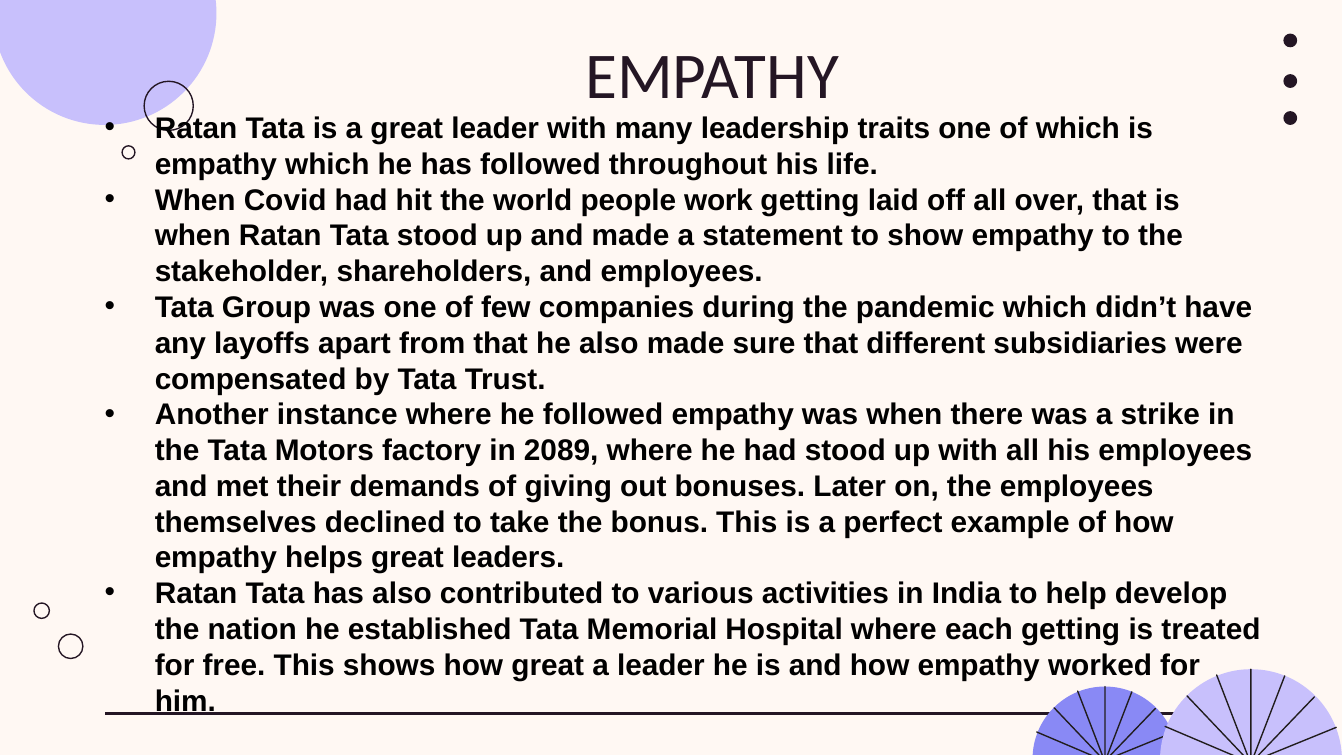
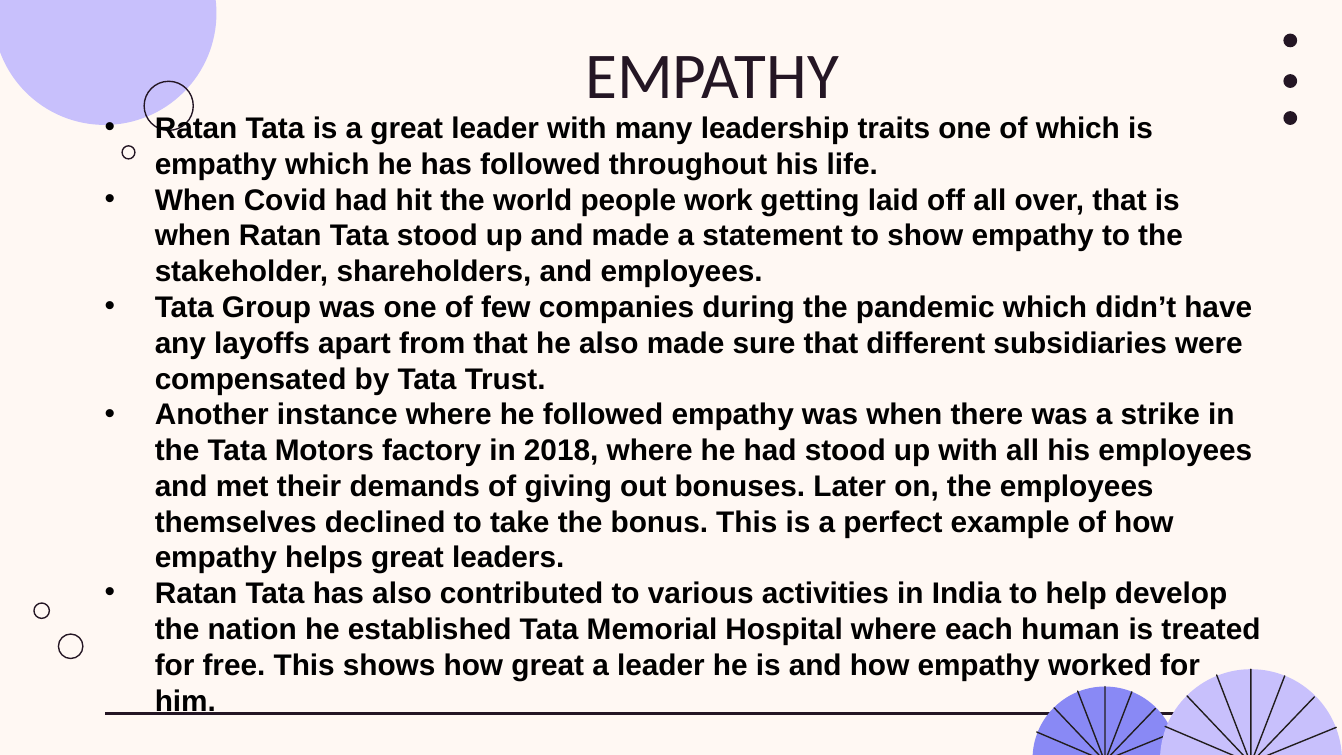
2089: 2089 -> 2018 (561, 451)
each getting: getting -> human (1070, 630)
